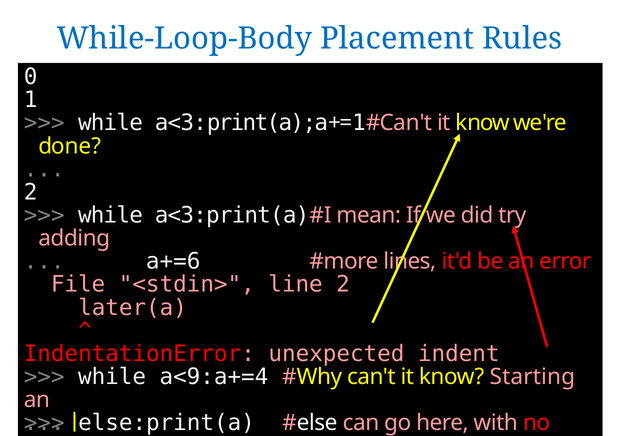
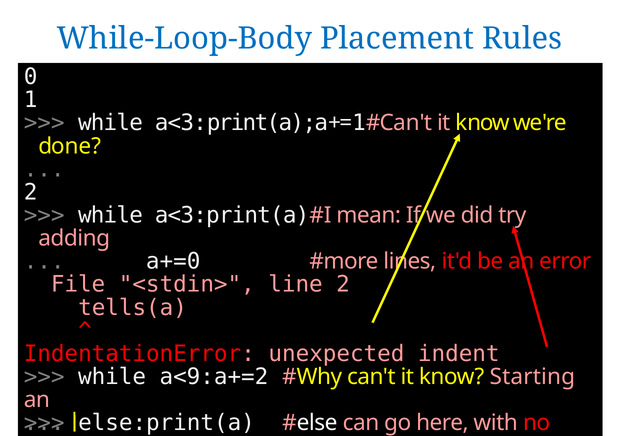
a+=6: a+=6 -> a+=0 (173, 262)
later(a: later(a -> tells(a (133, 308)
a<9:a+=4: a<9:a+=4 -> a<9:a+=2 (214, 377)
